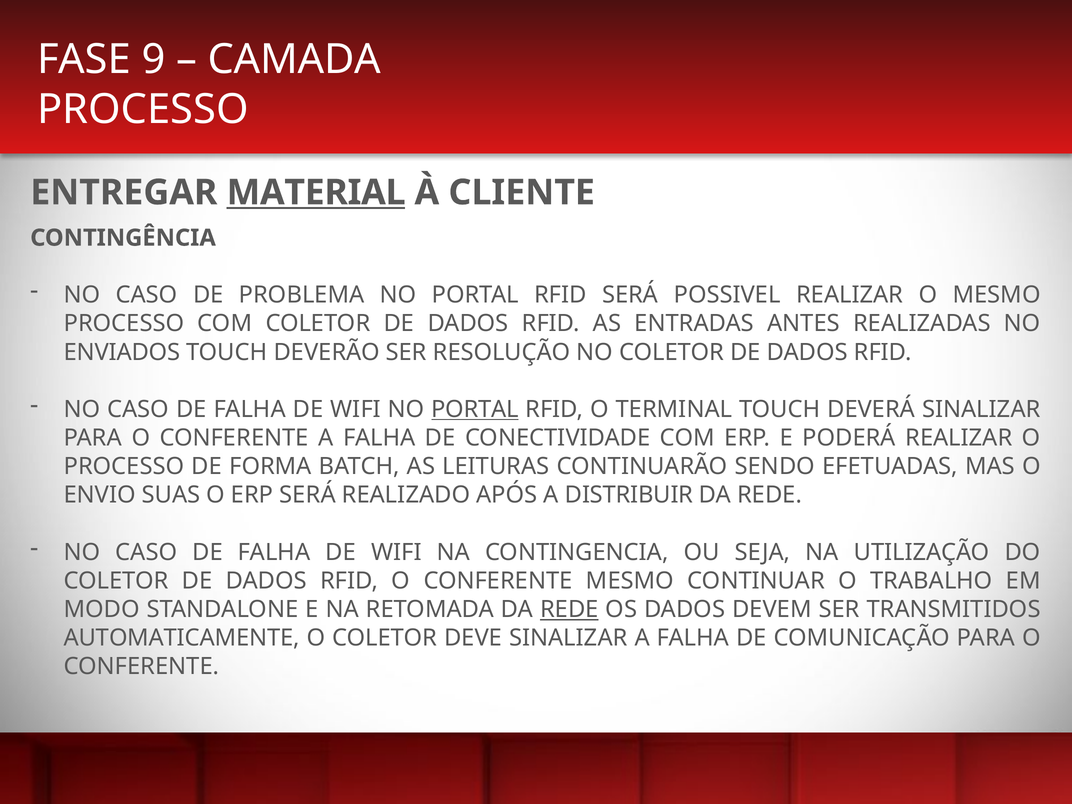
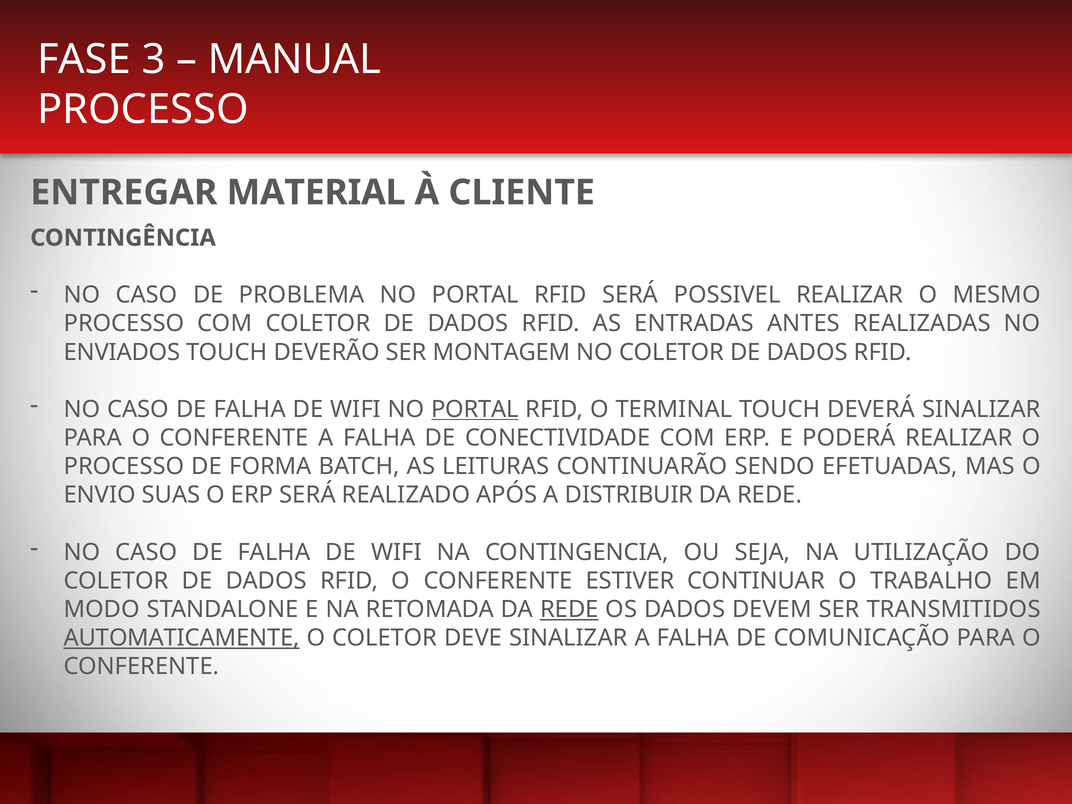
9: 9 -> 3 (153, 60)
CAMADA: CAMADA -> MANUAL (294, 60)
MATERIAL underline: present -> none (316, 193)
RESOLUÇÃO: RESOLUÇÃO -> MONTAGEM (502, 352)
CONFERENTE MESMO: MESMO -> ESTIVER (630, 581)
AUTOMATICAMENTE underline: none -> present (182, 638)
